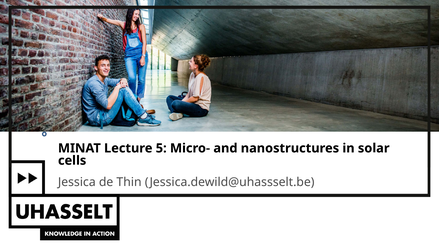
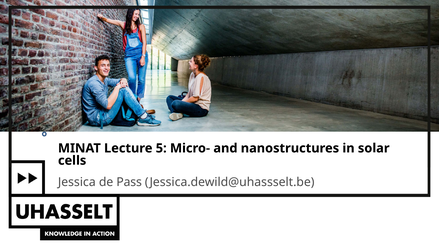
Thin: Thin -> Pass (129, 182)
